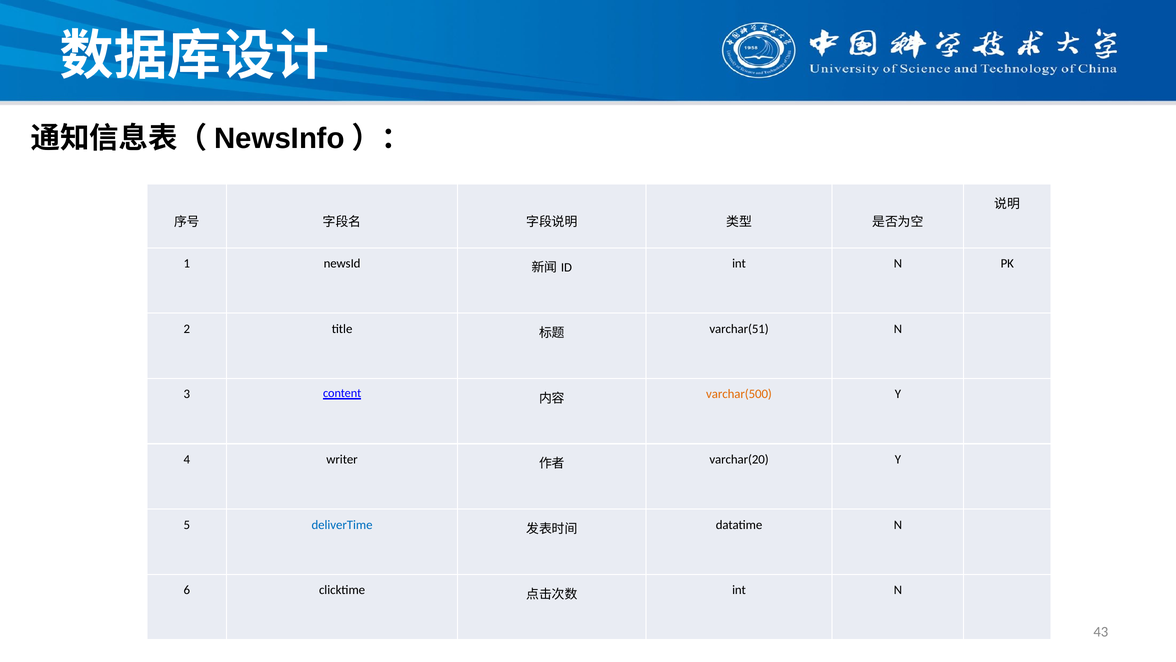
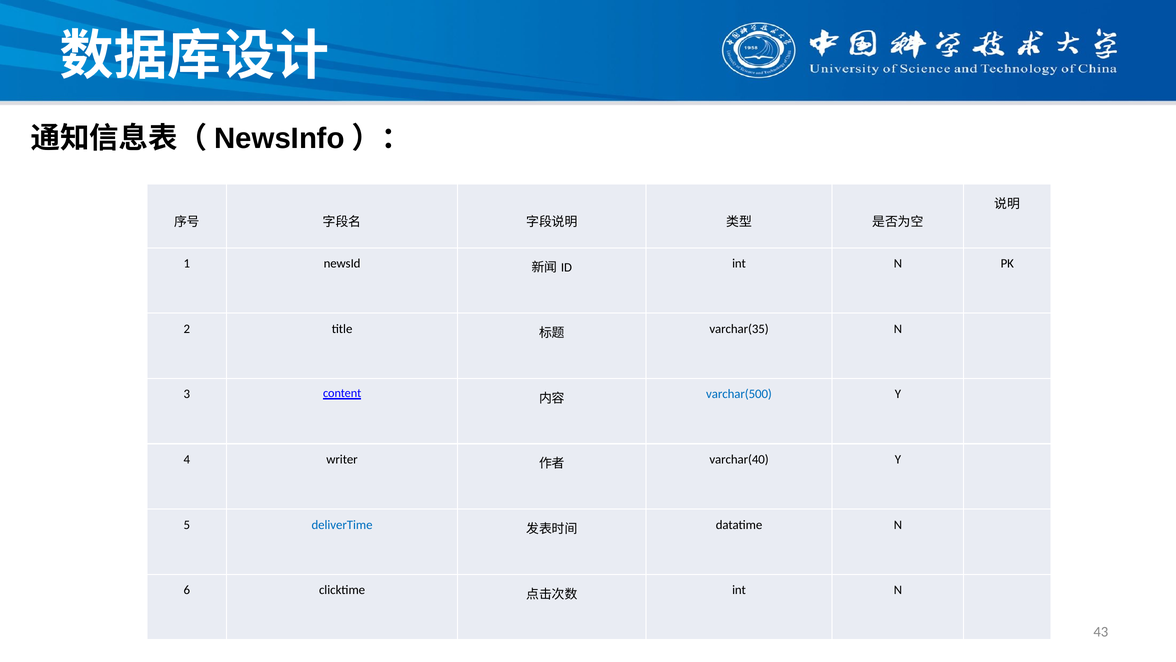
varchar(51: varchar(51 -> varchar(35 (739, 329)
varchar(500 colour: orange -> blue (739, 394)
varchar(20: varchar(20 -> varchar(40 (739, 459)
